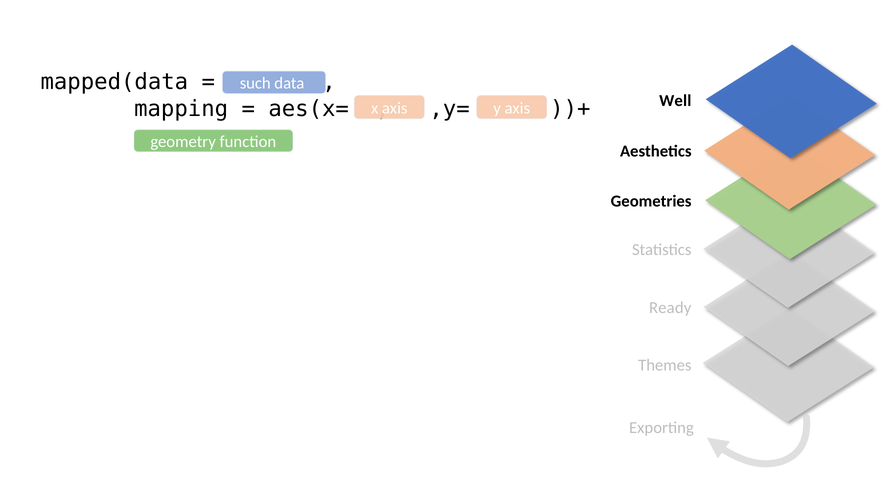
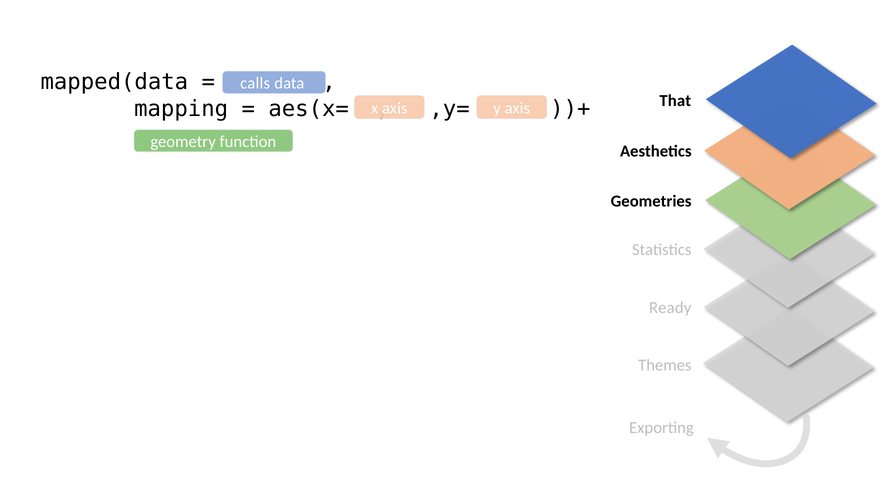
such: such -> calls (255, 83)
Well: Well -> That (675, 101)
